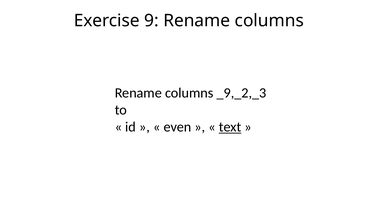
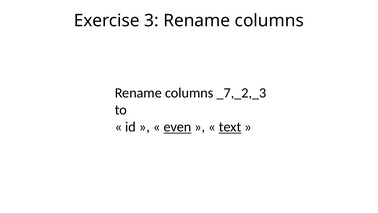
9: 9 -> 3 (152, 21)
_9,_2,_3: _9,_2,_3 -> _7,_2,_3 (241, 93)
even underline: none -> present (177, 127)
